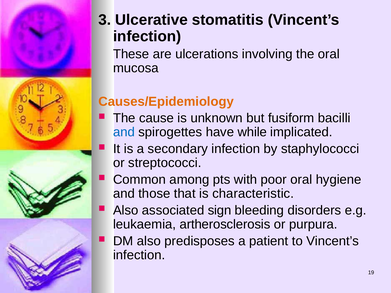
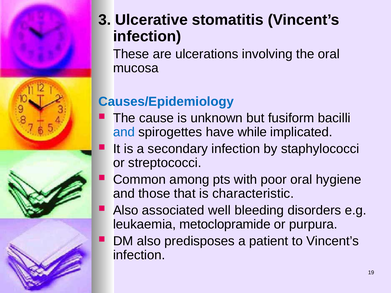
Causes/Epidemiology colour: orange -> blue (166, 102)
sign: sign -> well (219, 210)
artherosclerosis: artherosclerosis -> metoclopramide (225, 225)
